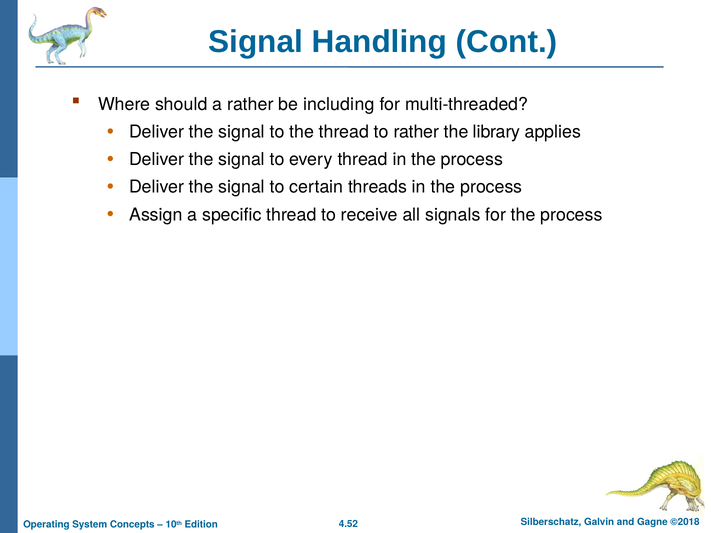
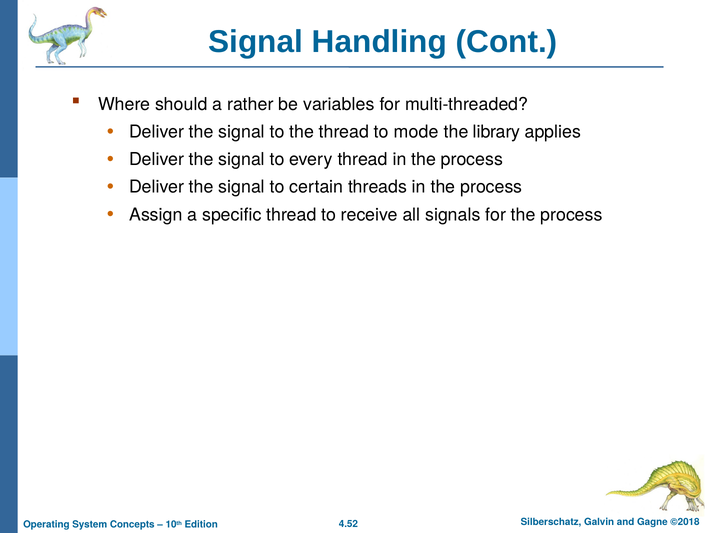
including: including -> variables (339, 105)
to rather: rather -> mode (416, 132)
